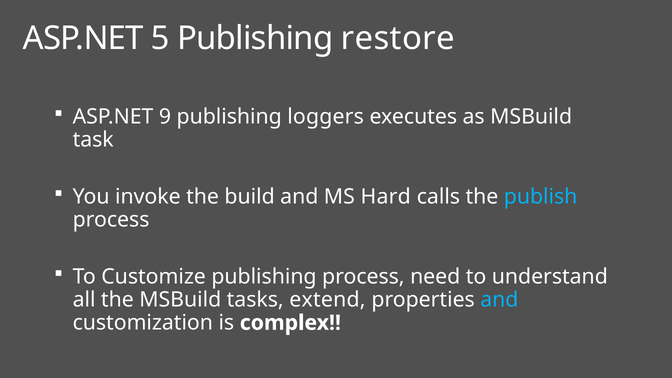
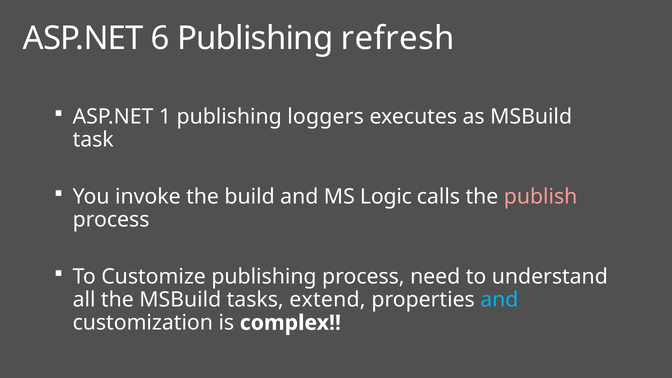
5: 5 -> 6 (160, 38)
restore: restore -> refresh (398, 38)
9: 9 -> 1 (165, 117)
Hard: Hard -> Logic (386, 197)
publish colour: light blue -> pink (541, 197)
